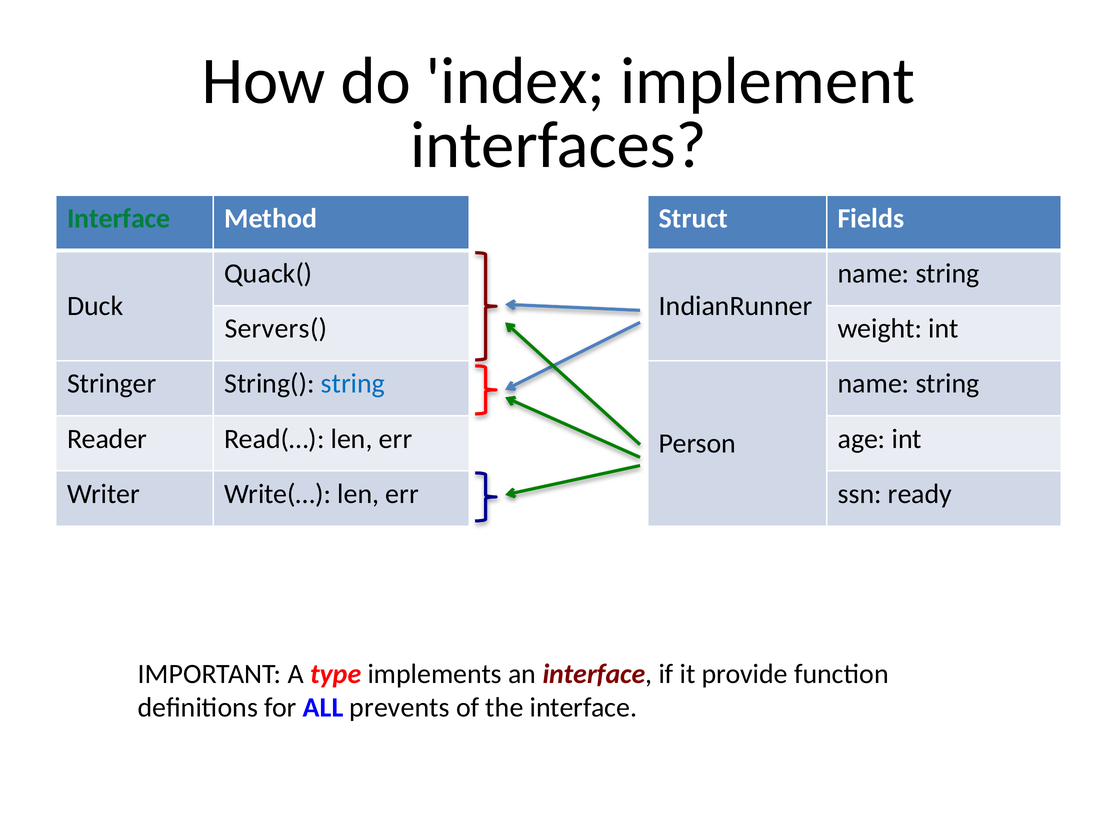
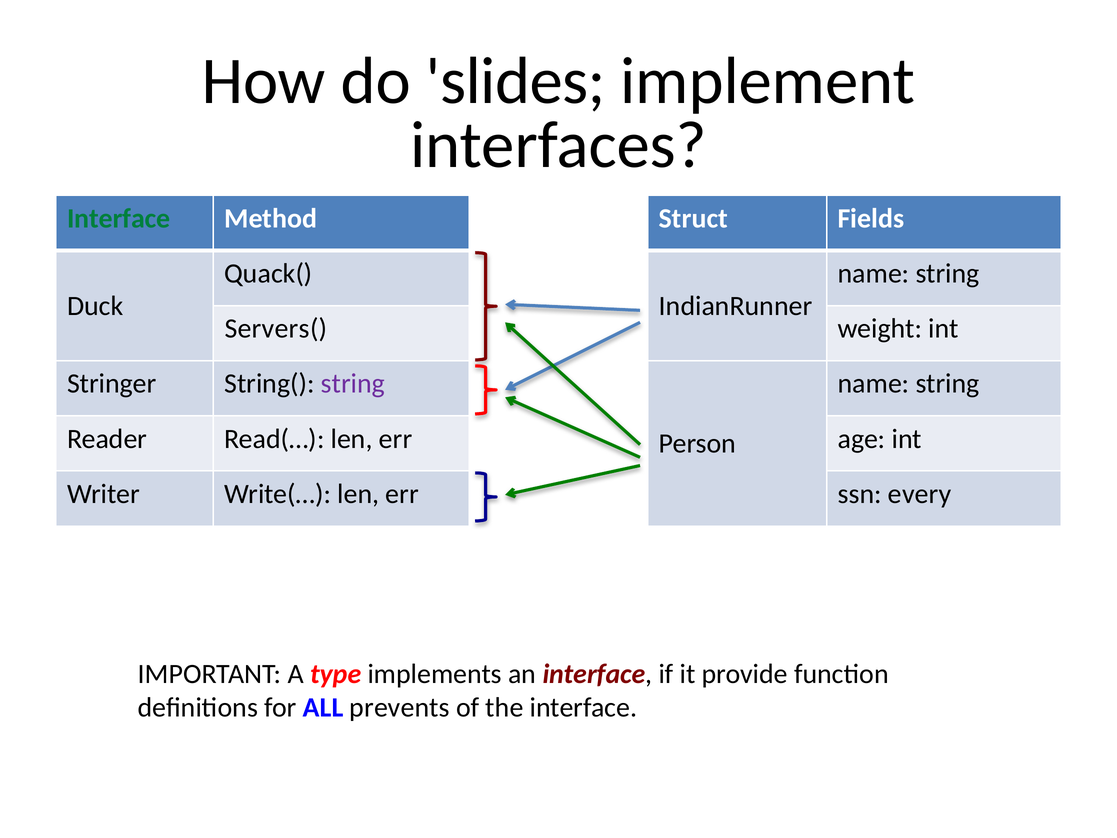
index: index -> slides (516, 81)
string colour: blue -> purple (353, 384)
ready: ready -> every (920, 494)
